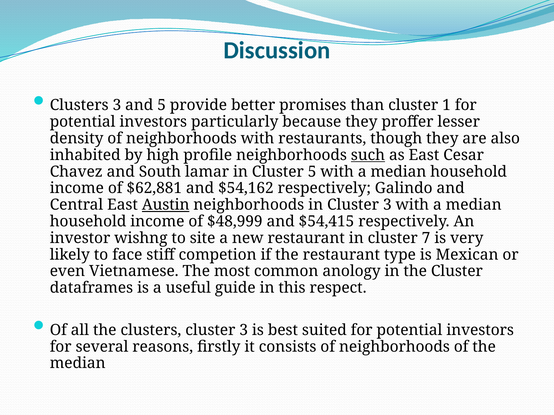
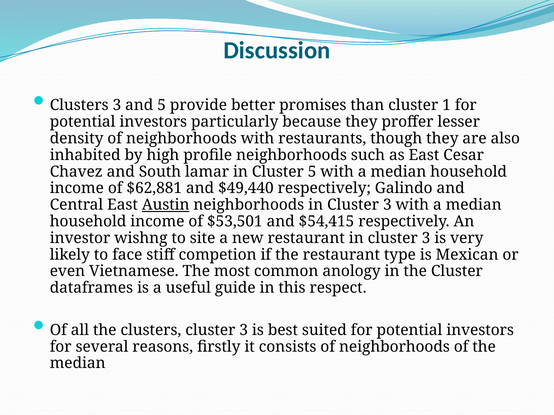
such underline: present -> none (368, 155)
$54,162: $54,162 -> $49,440 (246, 188)
$48,999: $48,999 -> $53,501 (235, 222)
restaurant in cluster 7: 7 -> 3 (426, 238)
